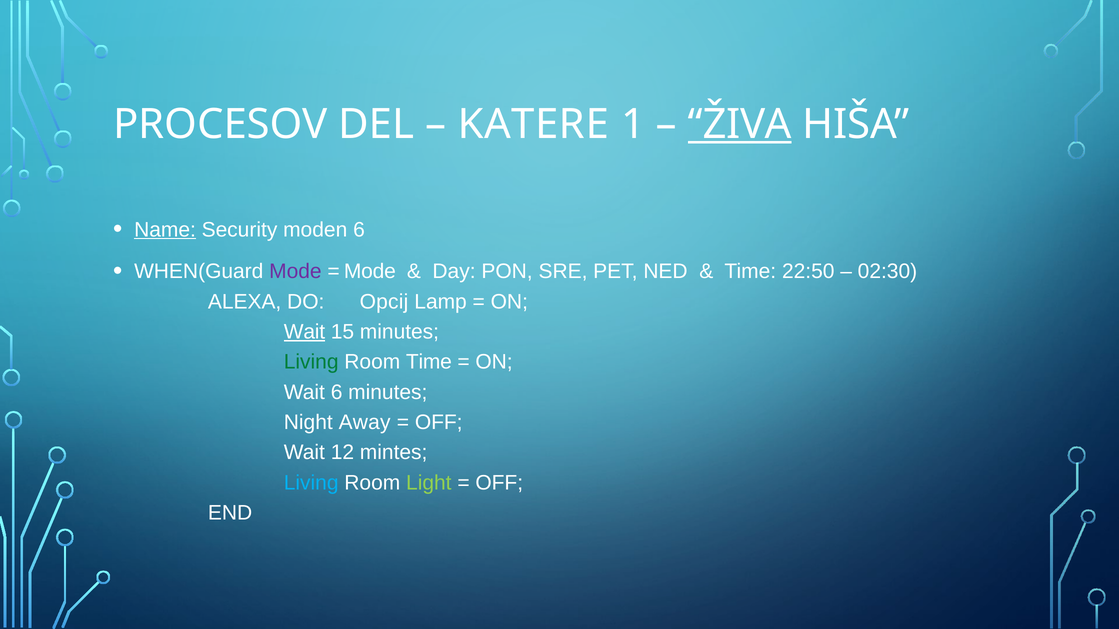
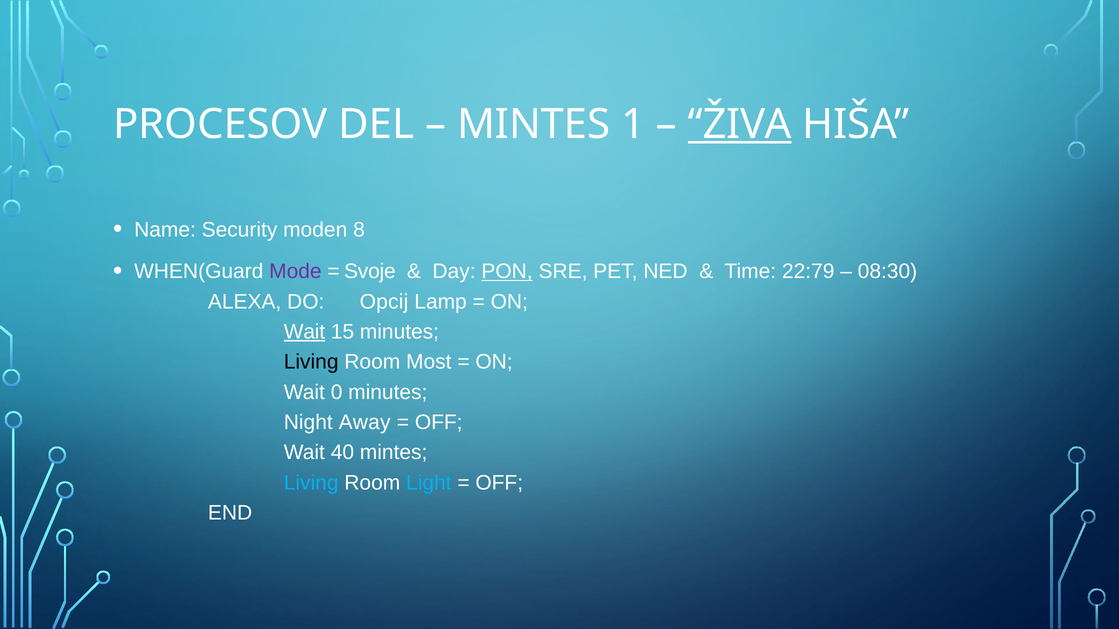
KATERE: KATERE -> MINTES (534, 124)
Name underline: present -> none (165, 230)
moden 6: 6 -> 8 (359, 230)
Mode: Mode -> Svoje (370, 272)
PON underline: none -> present (507, 272)
22:50: 22:50 -> 22:79 (808, 272)
02:30: 02:30 -> 08:30 (887, 272)
Living colour: green -> black (311, 362)
Room Time: Time -> Most (429, 362)
Wait 6: 6 -> 0 (337, 392)
12: 12 -> 40 (342, 453)
Light colour: light green -> light blue (429, 483)
